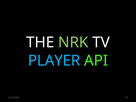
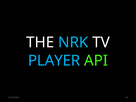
NRK colour: light green -> light blue (73, 42)
